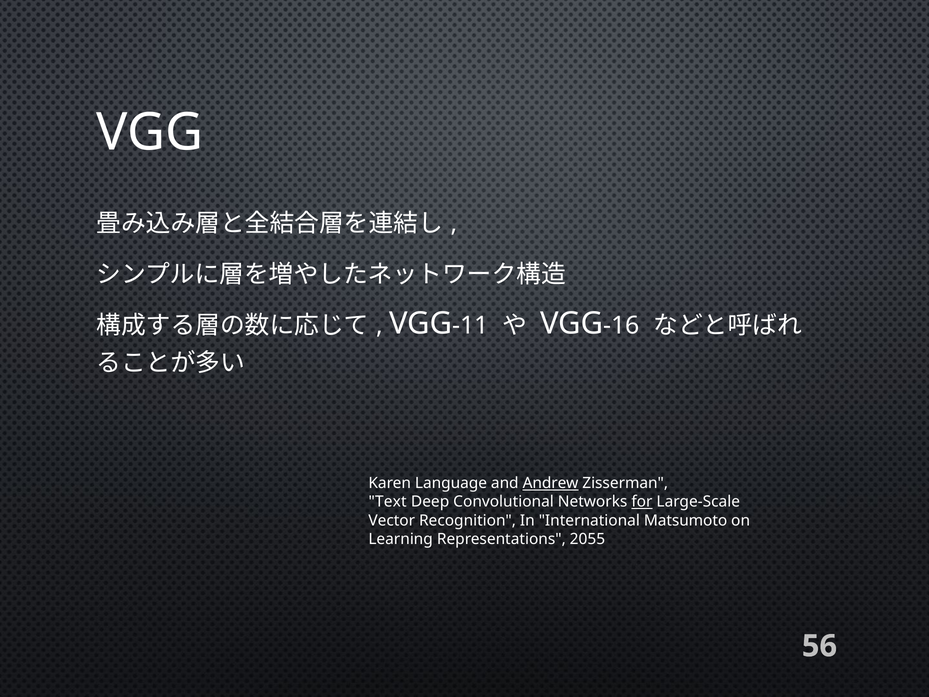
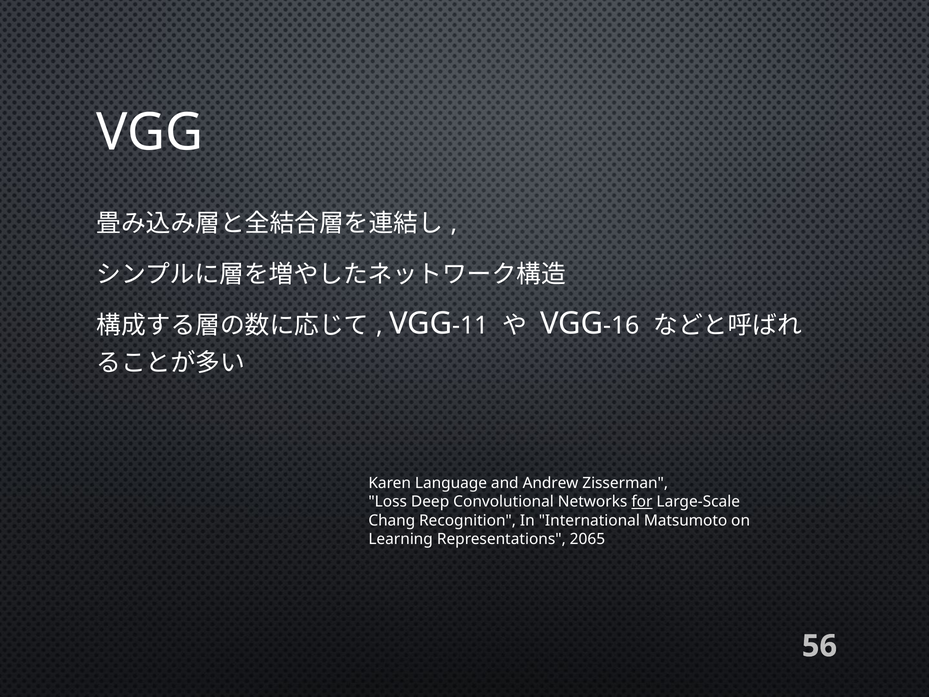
Andrew underline: present -> none (551, 483)
Text: Text -> Loss (388, 502)
Vector: Vector -> Chang (392, 520)
2055: 2055 -> 2065 (587, 539)
